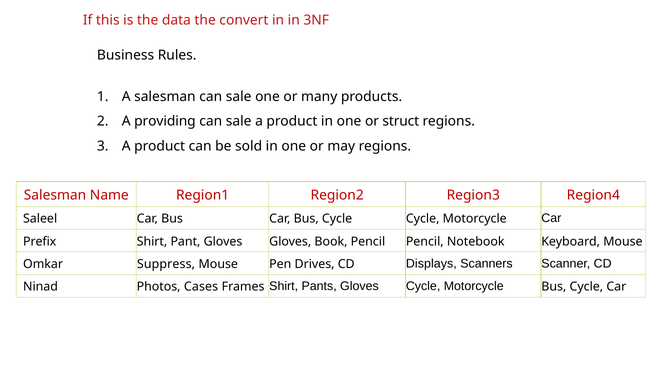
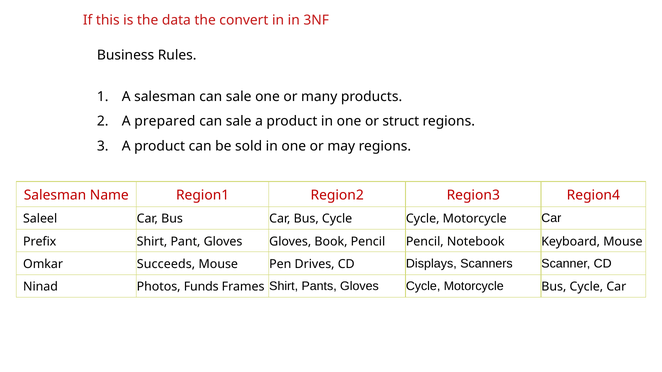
providing: providing -> prepared (165, 121)
Suppress: Suppress -> Succeeds (166, 264)
Cases: Cases -> Funds (201, 287)
